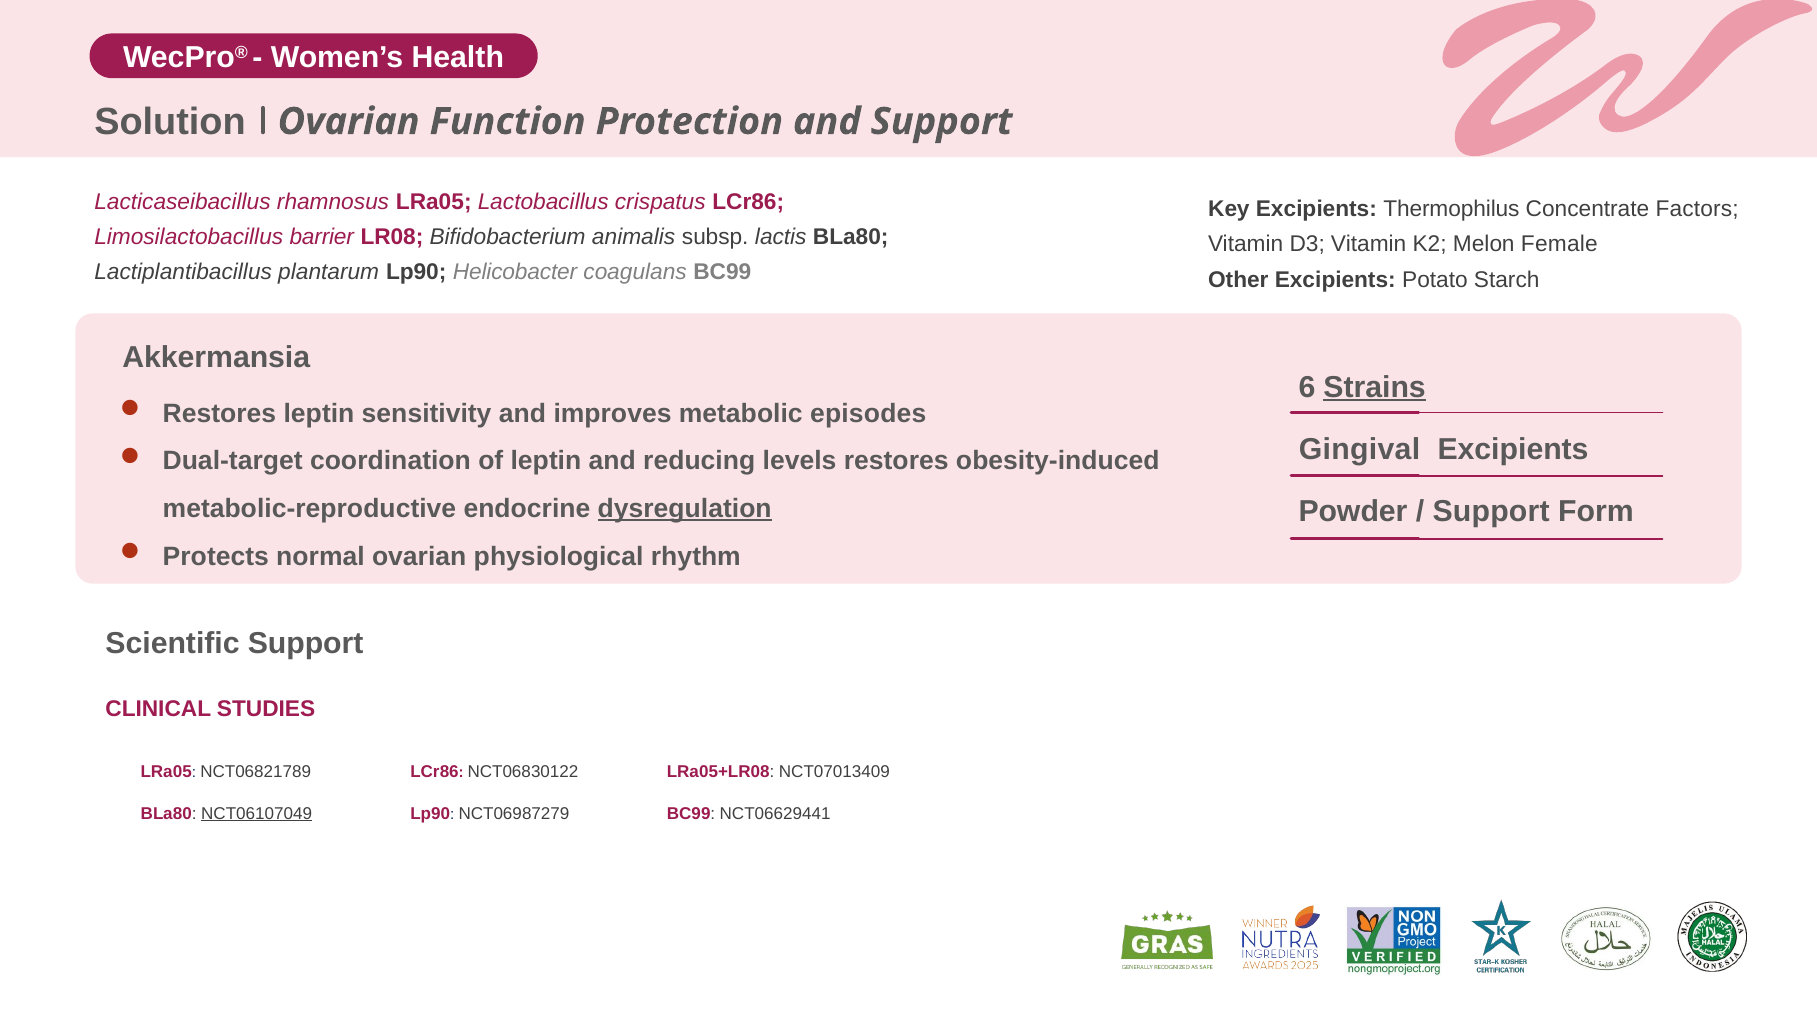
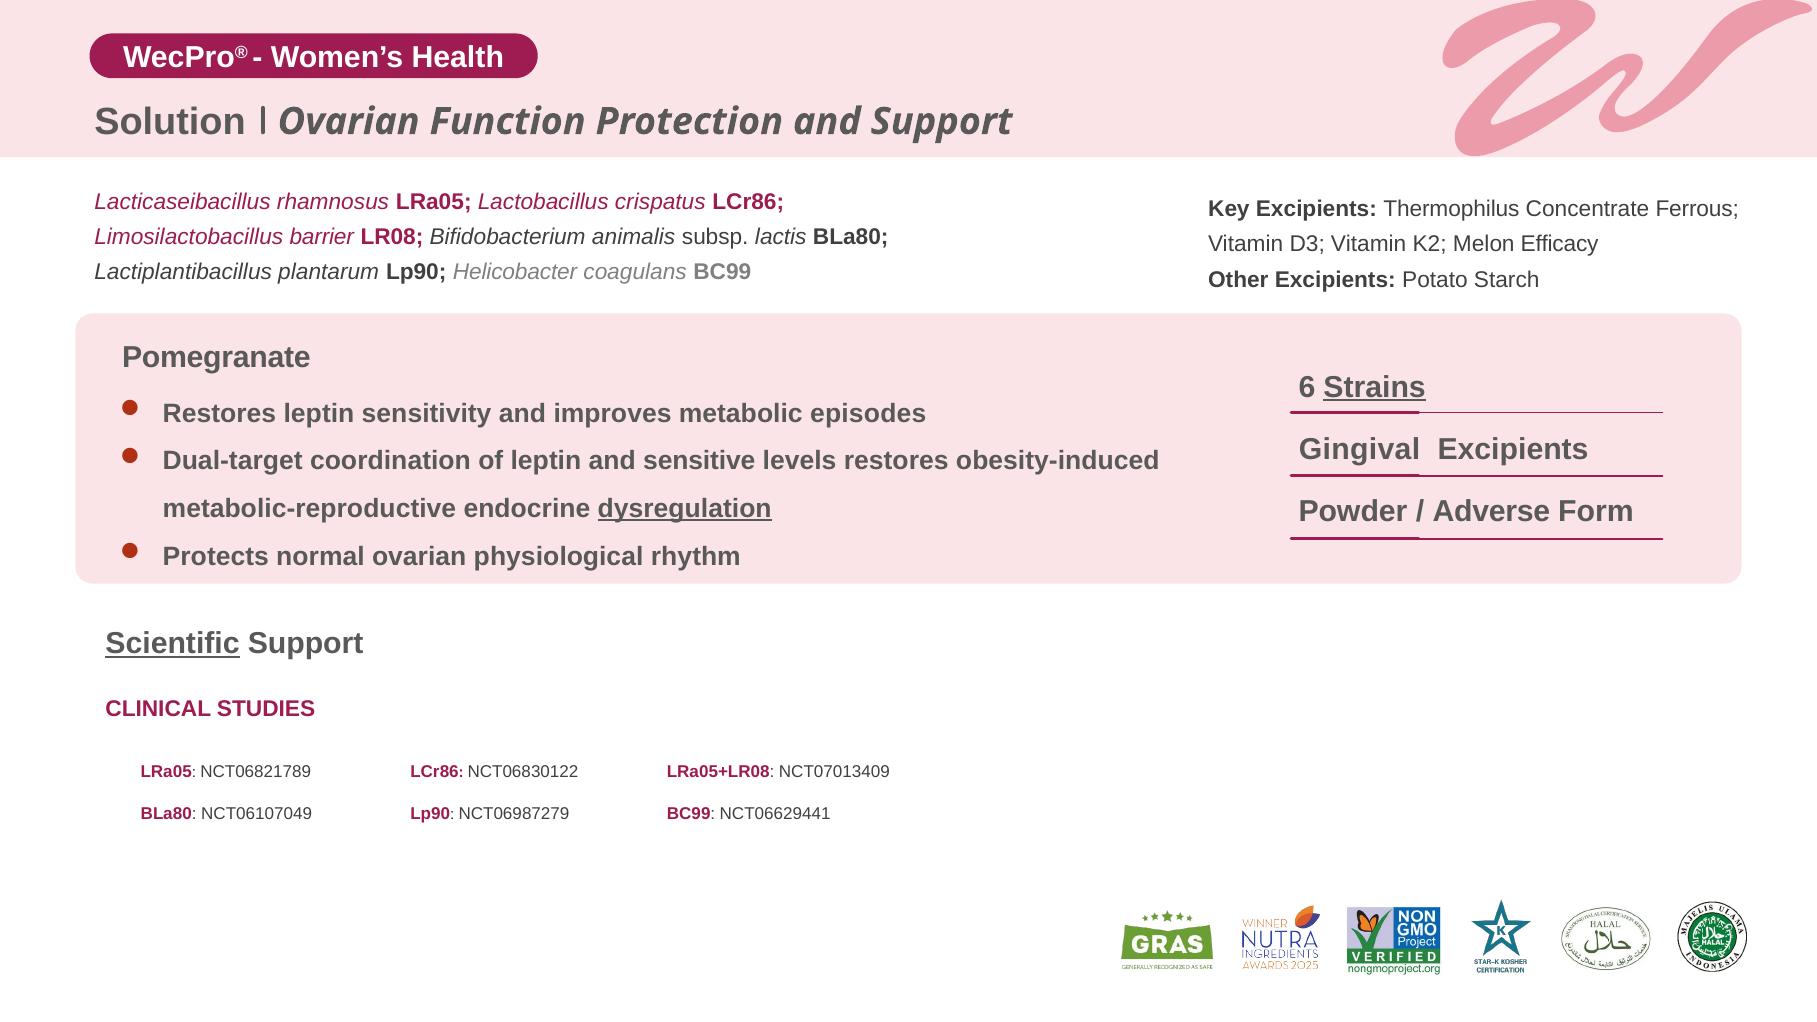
Factors: Factors -> Ferrous (1697, 209)
Female: Female -> Efficacy (1560, 244)
Akkermansia: Akkermansia -> Pomegranate (216, 358)
reducing: reducing -> sensitive (699, 461)
Support: Support -> Adverse (1491, 512)
Scientific underline: none -> present (173, 644)
NCT06107049 underline: present -> none (257, 814)
